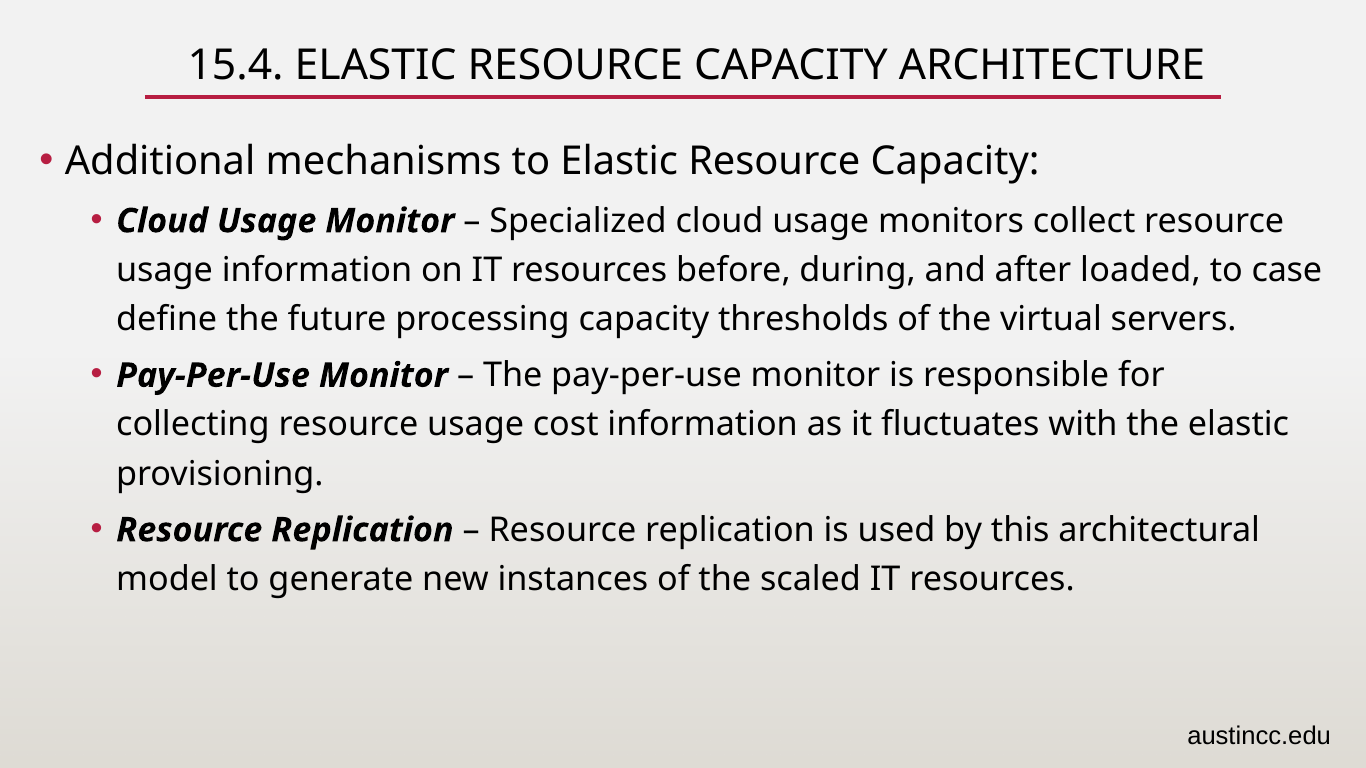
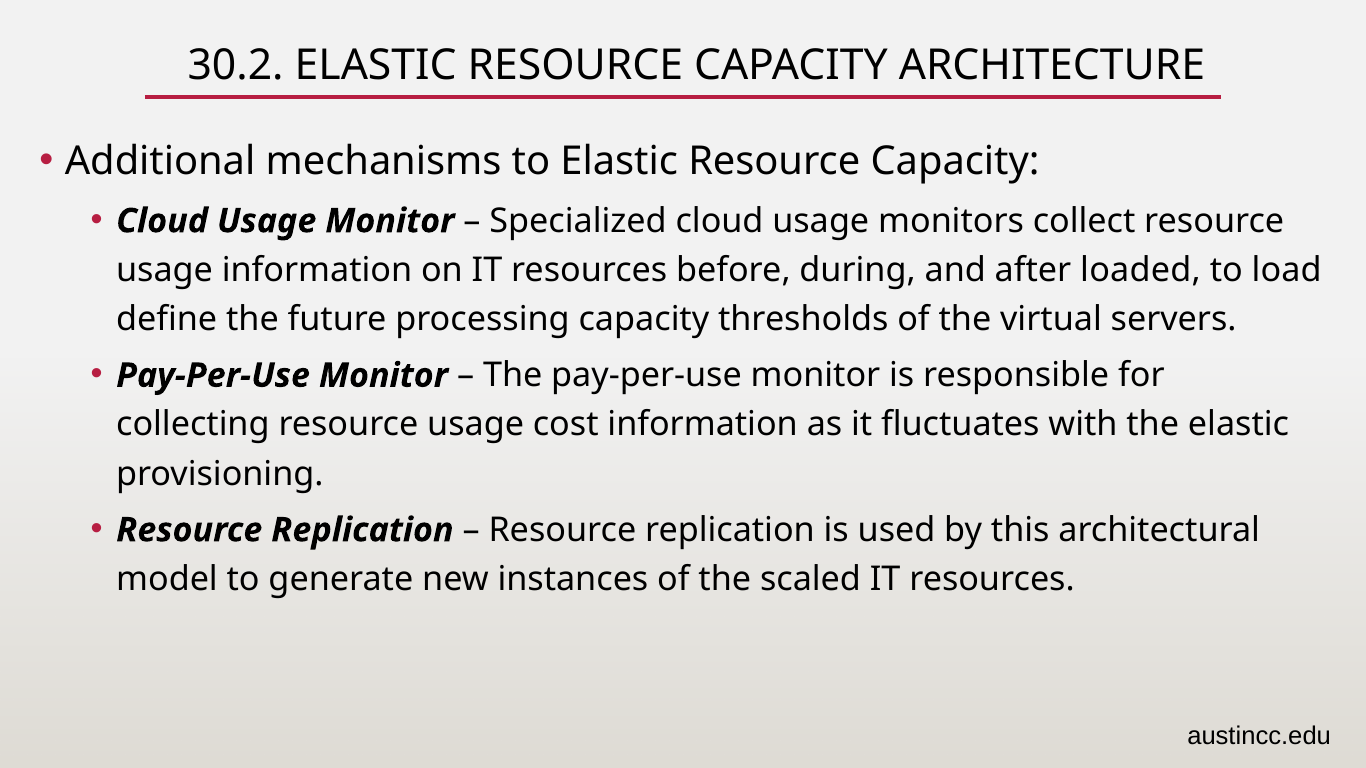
15.4: 15.4 -> 30.2 (236, 65)
case: case -> load (1287, 270)
